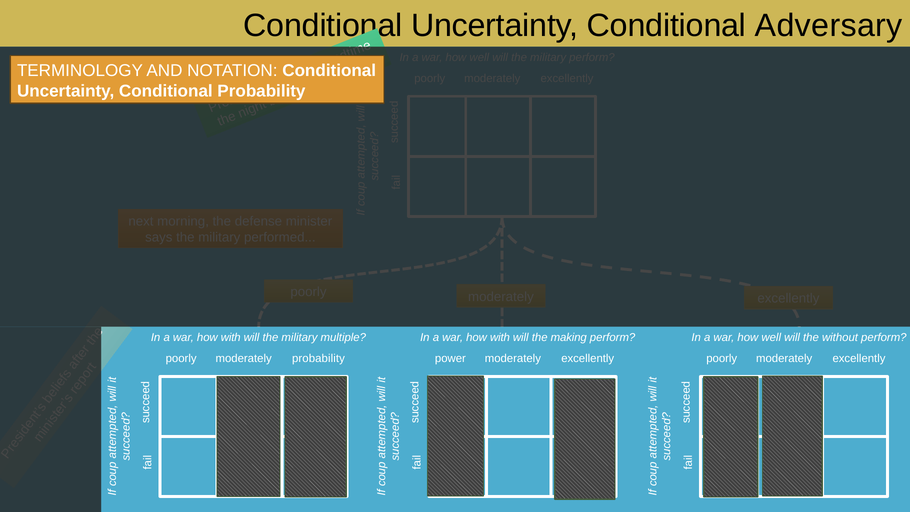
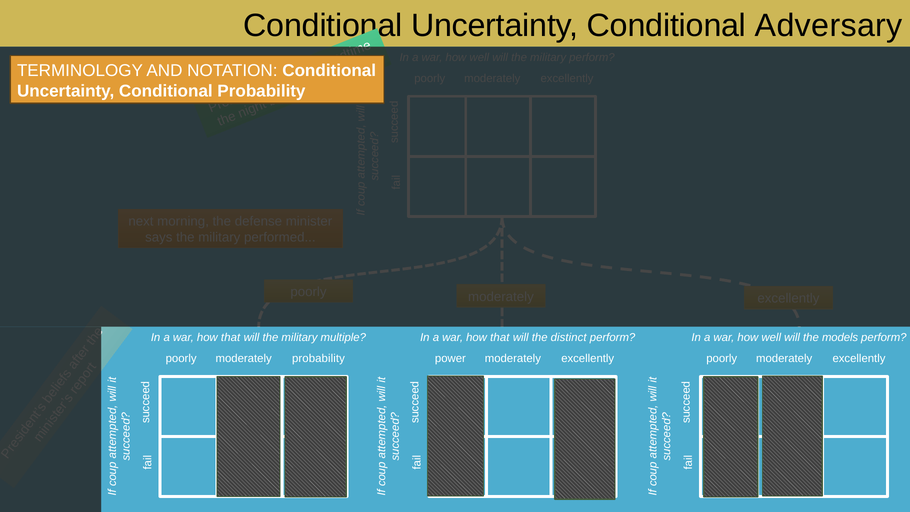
with: with -> that (231, 338)
with: with -> that (500, 338)
making: making -> distinct (569, 338)
without: without -> models (840, 338)
